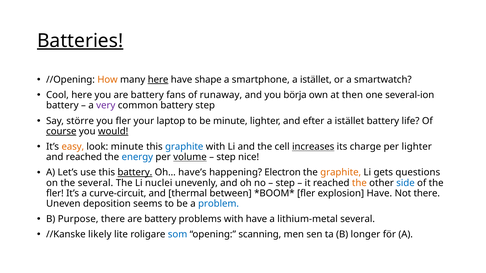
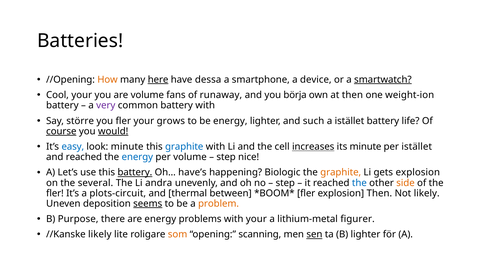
Batteries underline: present -> none (80, 41)
shape: shape -> dessa (208, 80)
smartphone a istället: istället -> device (316, 80)
smartwatch underline: none -> present (383, 80)
Cool here: here -> your (82, 95)
you are battery: battery -> volume (147, 95)
several-ion: several-ion -> weight-ion (410, 95)
battery step: step -> with (205, 106)
laptop: laptop -> grows (171, 121)
be minute: minute -> energy (230, 121)
efter: efter -> such (314, 121)
easy colour: orange -> blue (73, 147)
its charge: charge -> minute (366, 147)
per lighter: lighter -> istället (417, 147)
volume underline: present -> none (190, 157)
Electron: Electron -> Biologic (283, 173)
gets questions: questions -> explosion (418, 173)
nuclei: nuclei -> andra (159, 183)
the colour: orange -> blue (359, 183)
side colour: blue -> orange (405, 183)
curve-circuit: curve-circuit -> plots-circuit (118, 193)
explosion Have: Have -> Then (379, 193)
Not there: there -> likely (427, 193)
seems underline: none -> present (148, 204)
problem colour: blue -> orange (219, 204)
there are battery: battery -> energy (160, 219)
with have: have -> your (256, 219)
lithium-metal several: several -> figurer (358, 219)
som colour: blue -> orange (178, 235)
sen underline: none -> present (314, 235)
B longer: longer -> lighter (366, 235)
